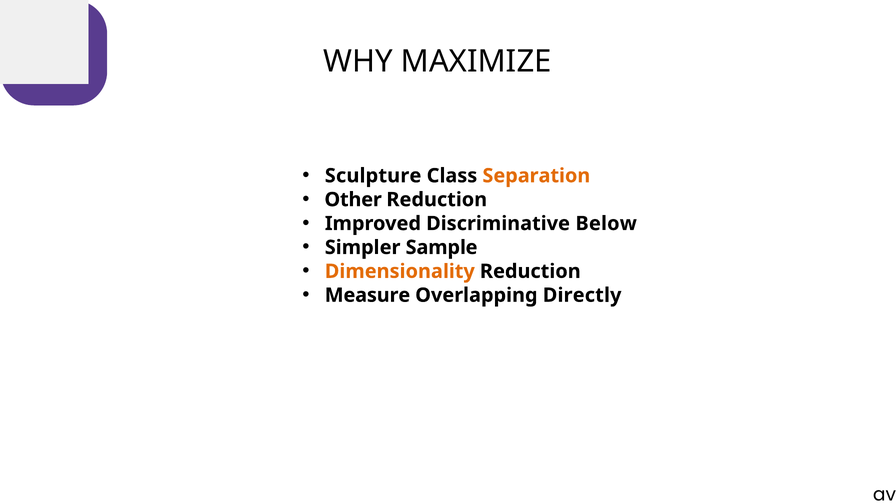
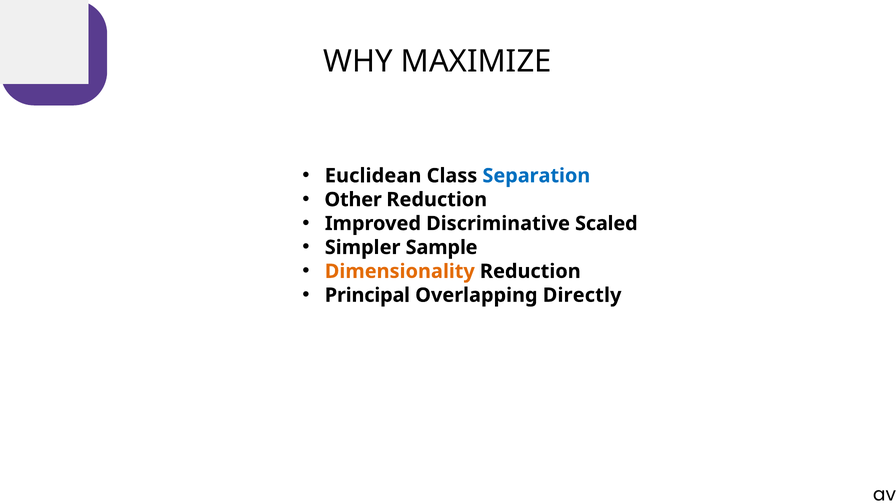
Sculpture: Sculpture -> Euclidean (373, 176)
Separation colour: orange -> blue (536, 176)
Below: Below -> Scaled (606, 224)
Measure: Measure -> Principal (368, 295)
